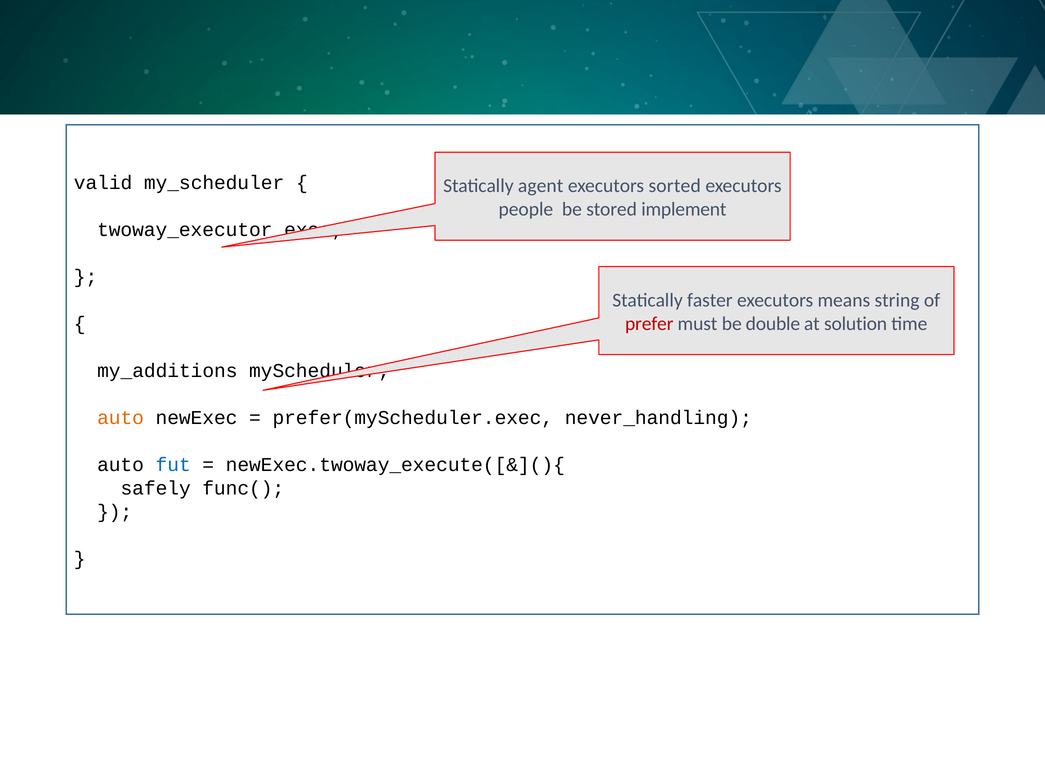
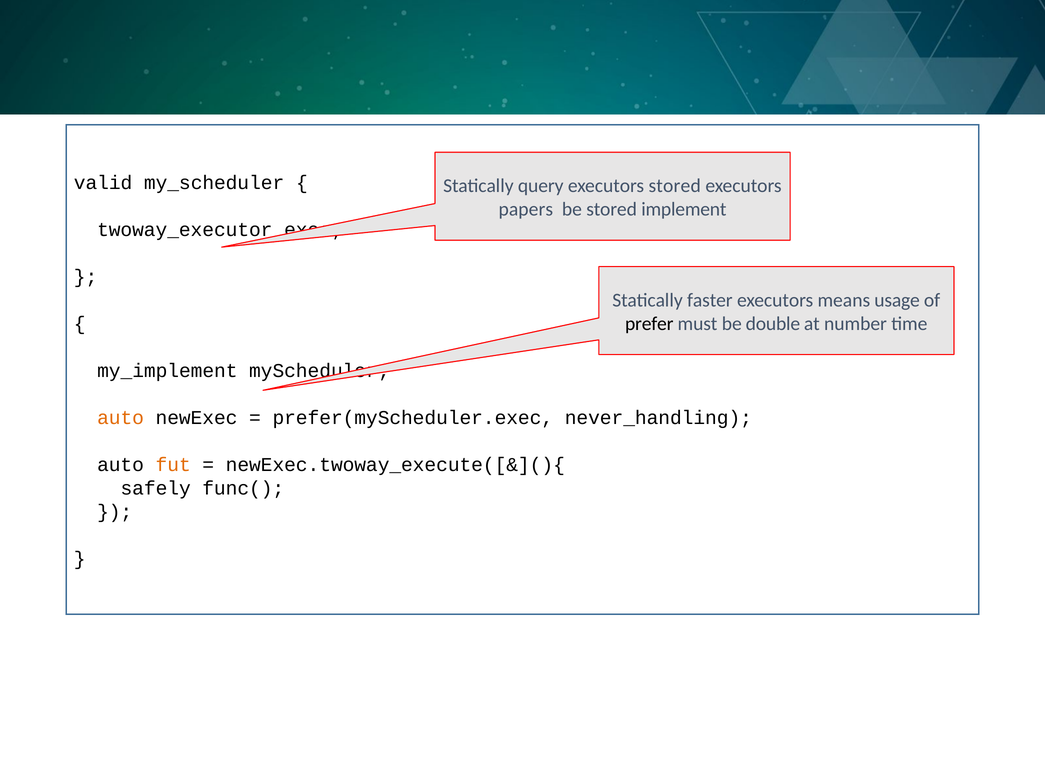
agent: agent -> query (541, 186)
executors sorted: sorted -> stored (675, 186)
people: people -> papers (526, 209)
string: string -> usage (897, 300)
prefer colour: red -> black (649, 324)
solution: solution -> number (856, 324)
my_additions: my_additions -> my_implement (167, 371)
fut colour: blue -> orange (173, 465)
